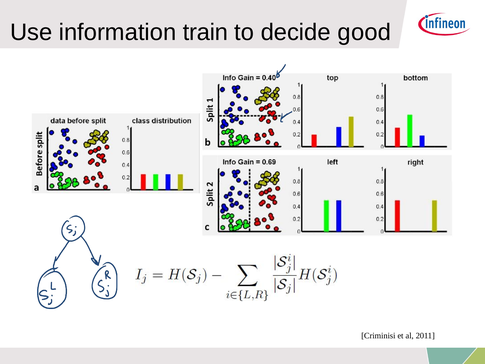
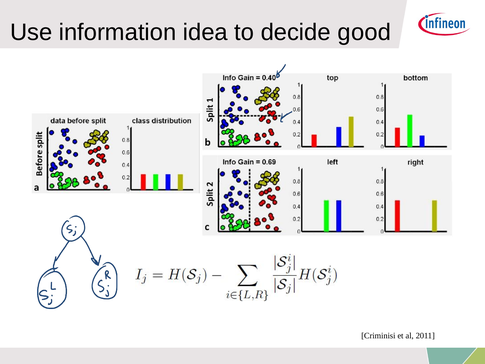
train: train -> idea (205, 32)
